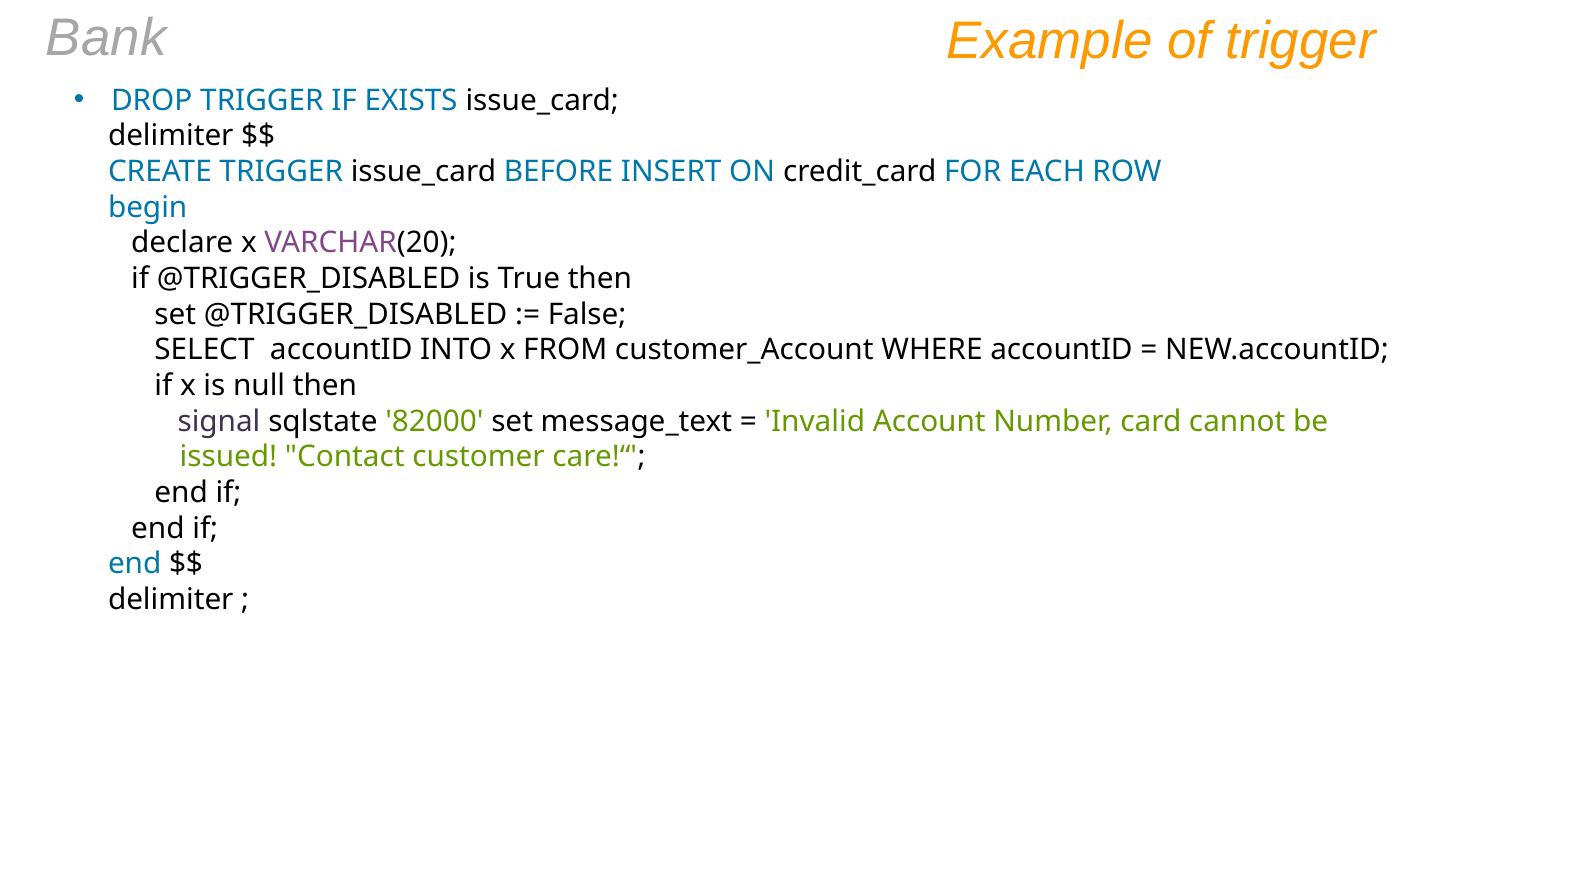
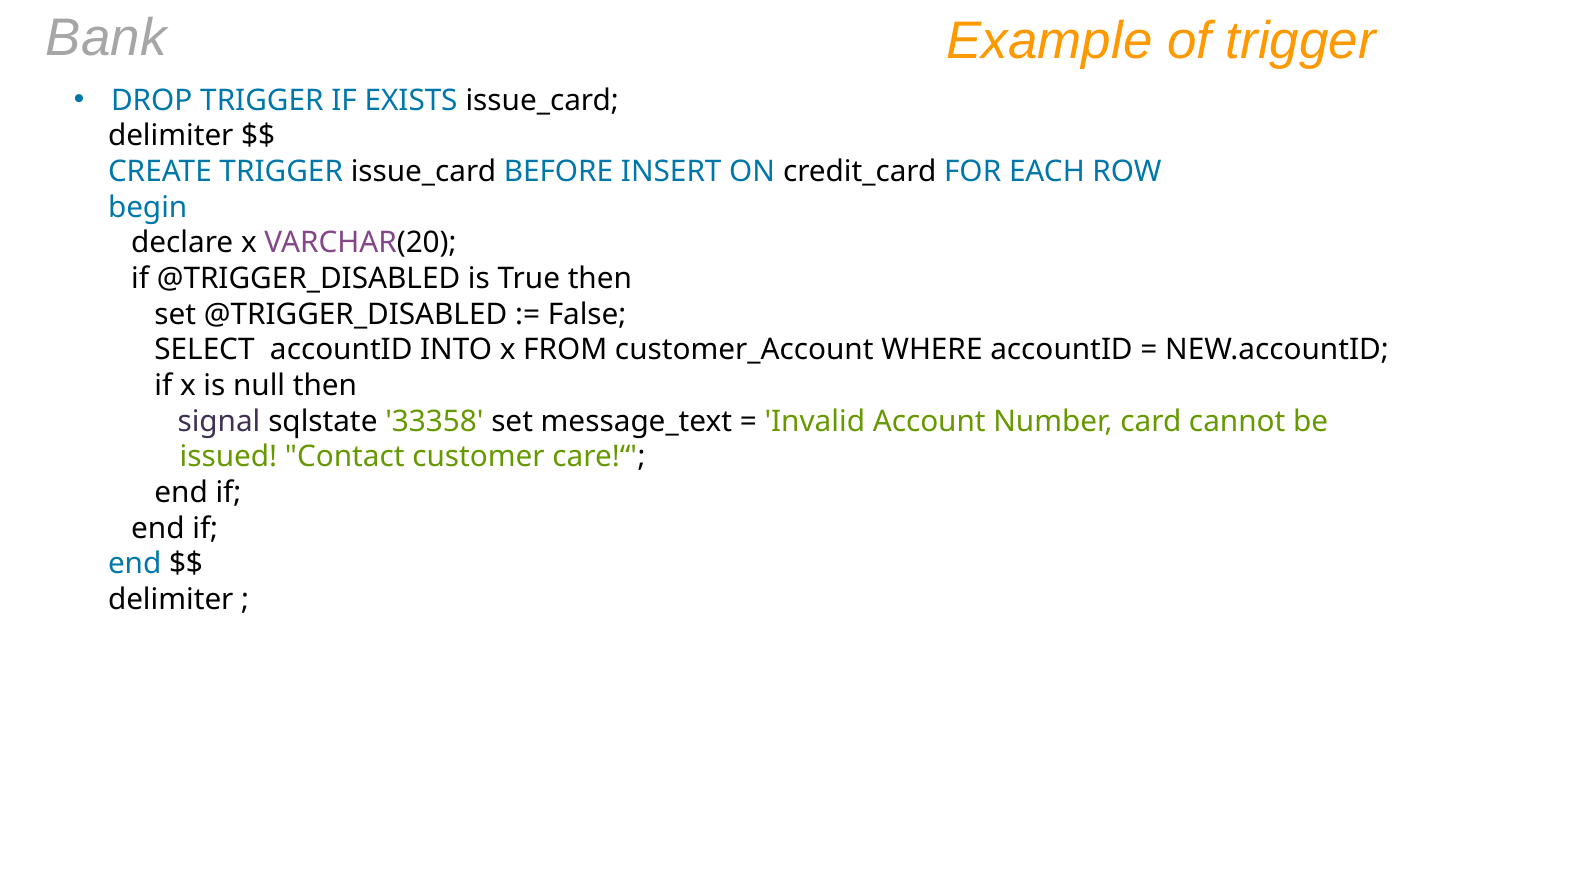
82000: 82000 -> 33358 (434, 421)
